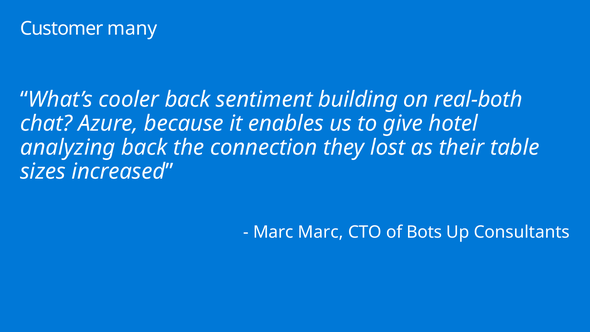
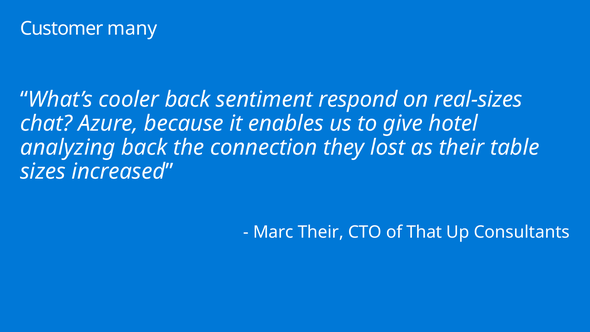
building: building -> respond (358, 100)
real-both: real-both -> real-sizes (478, 100)
Marc Marc: Marc -> Their (321, 232)
Bots: Bots -> That (424, 232)
